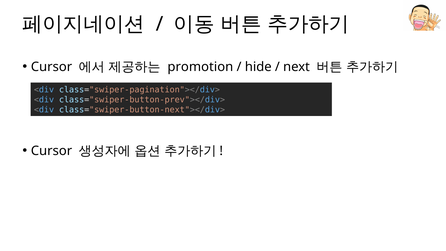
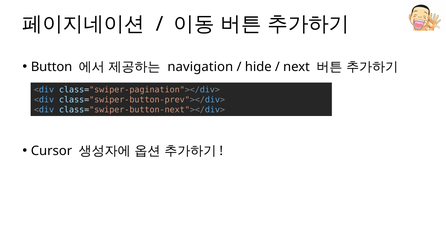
Cursor: Cursor -> Button (52, 67)
promotion: promotion -> navigation (200, 67)
